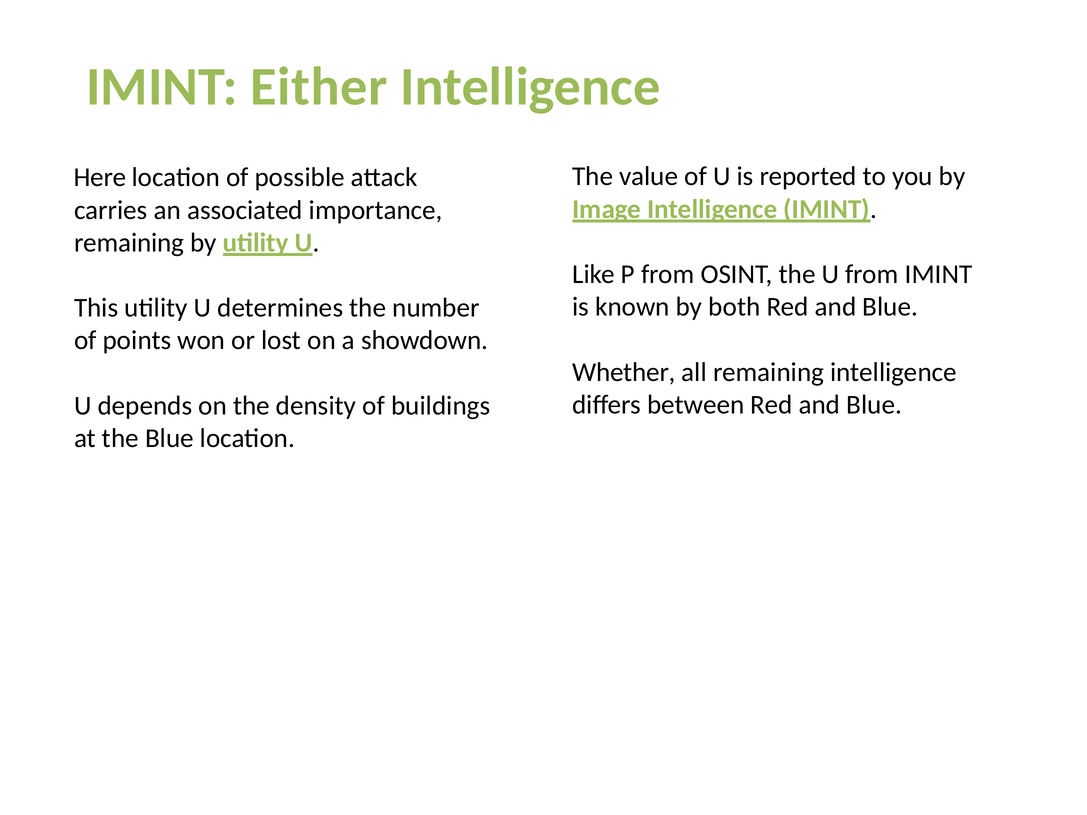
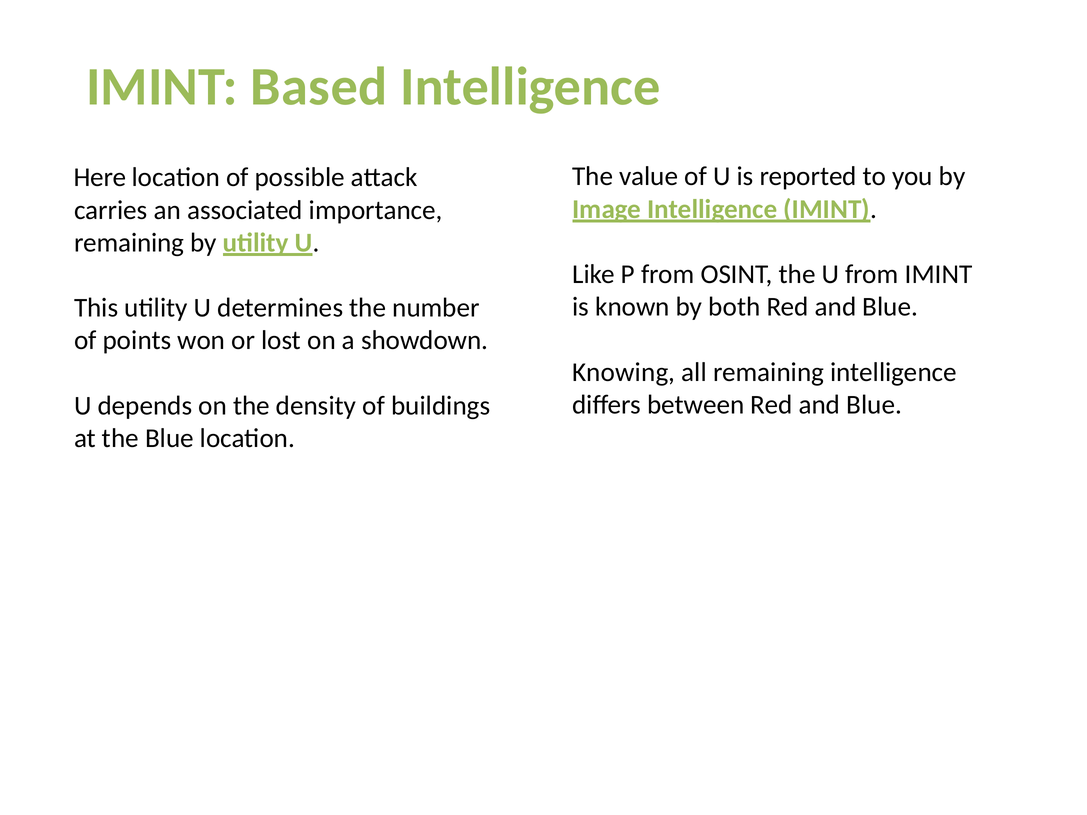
Either: Either -> Based (319, 87)
Whether: Whether -> Knowing (624, 372)
